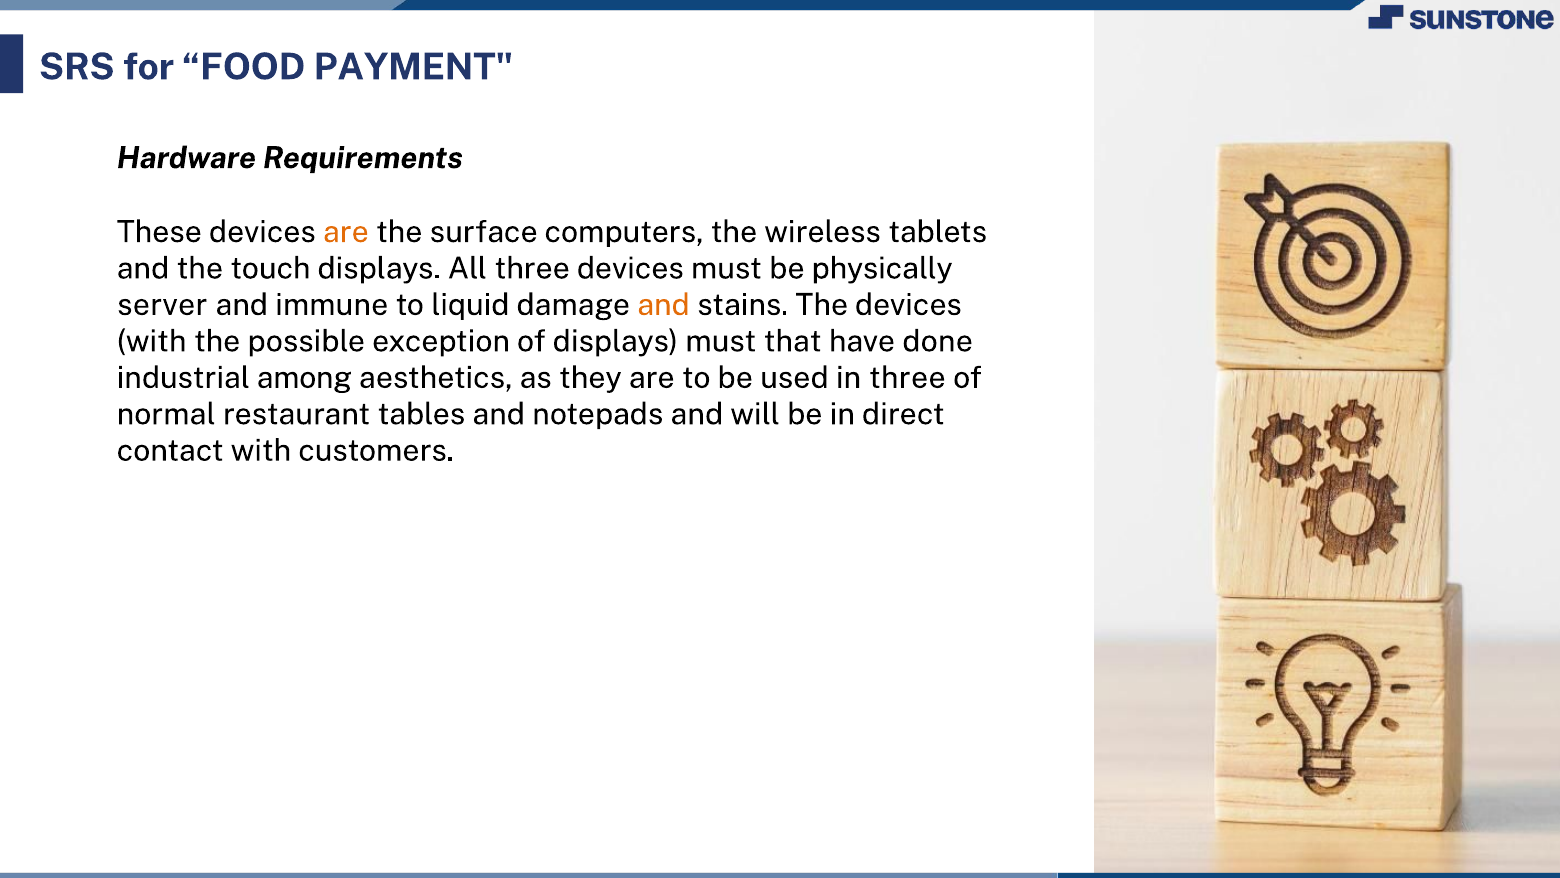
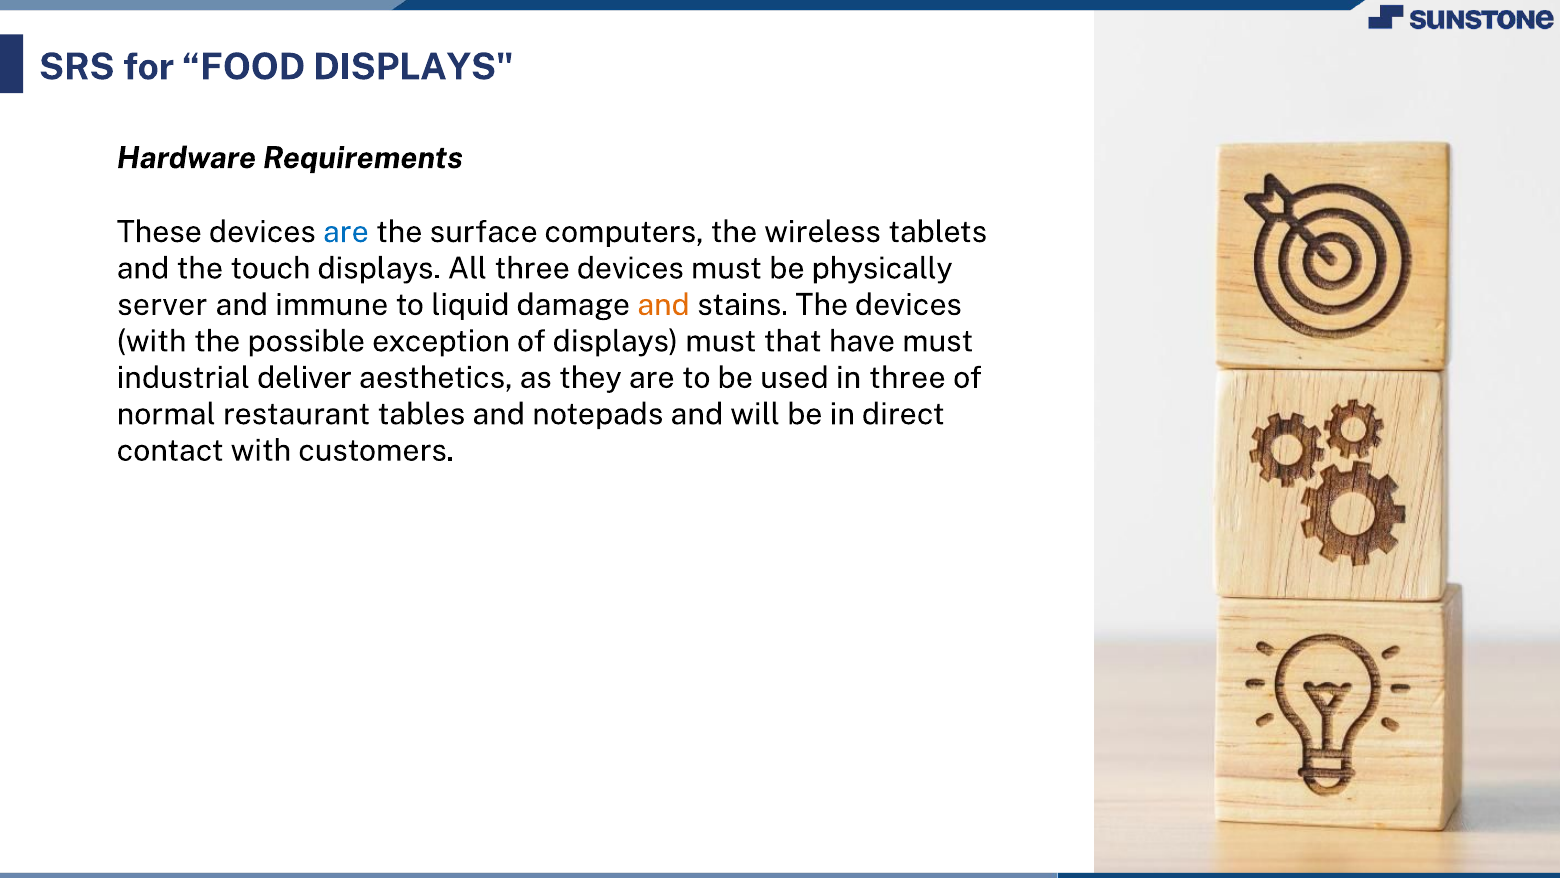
FOOD PAYMENT: PAYMENT -> DISPLAYS (413, 67)
are colour: orange -> blue (346, 232)
have done: done -> must (938, 341)
among: among -> deliver (304, 378)
